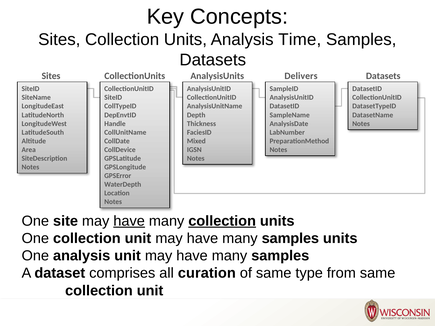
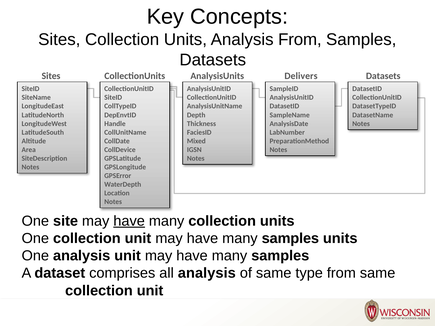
Analysis Time: Time -> From (300, 40)
collection underline: present -> none (222, 221)
all curation: curation -> analysis (207, 273)
